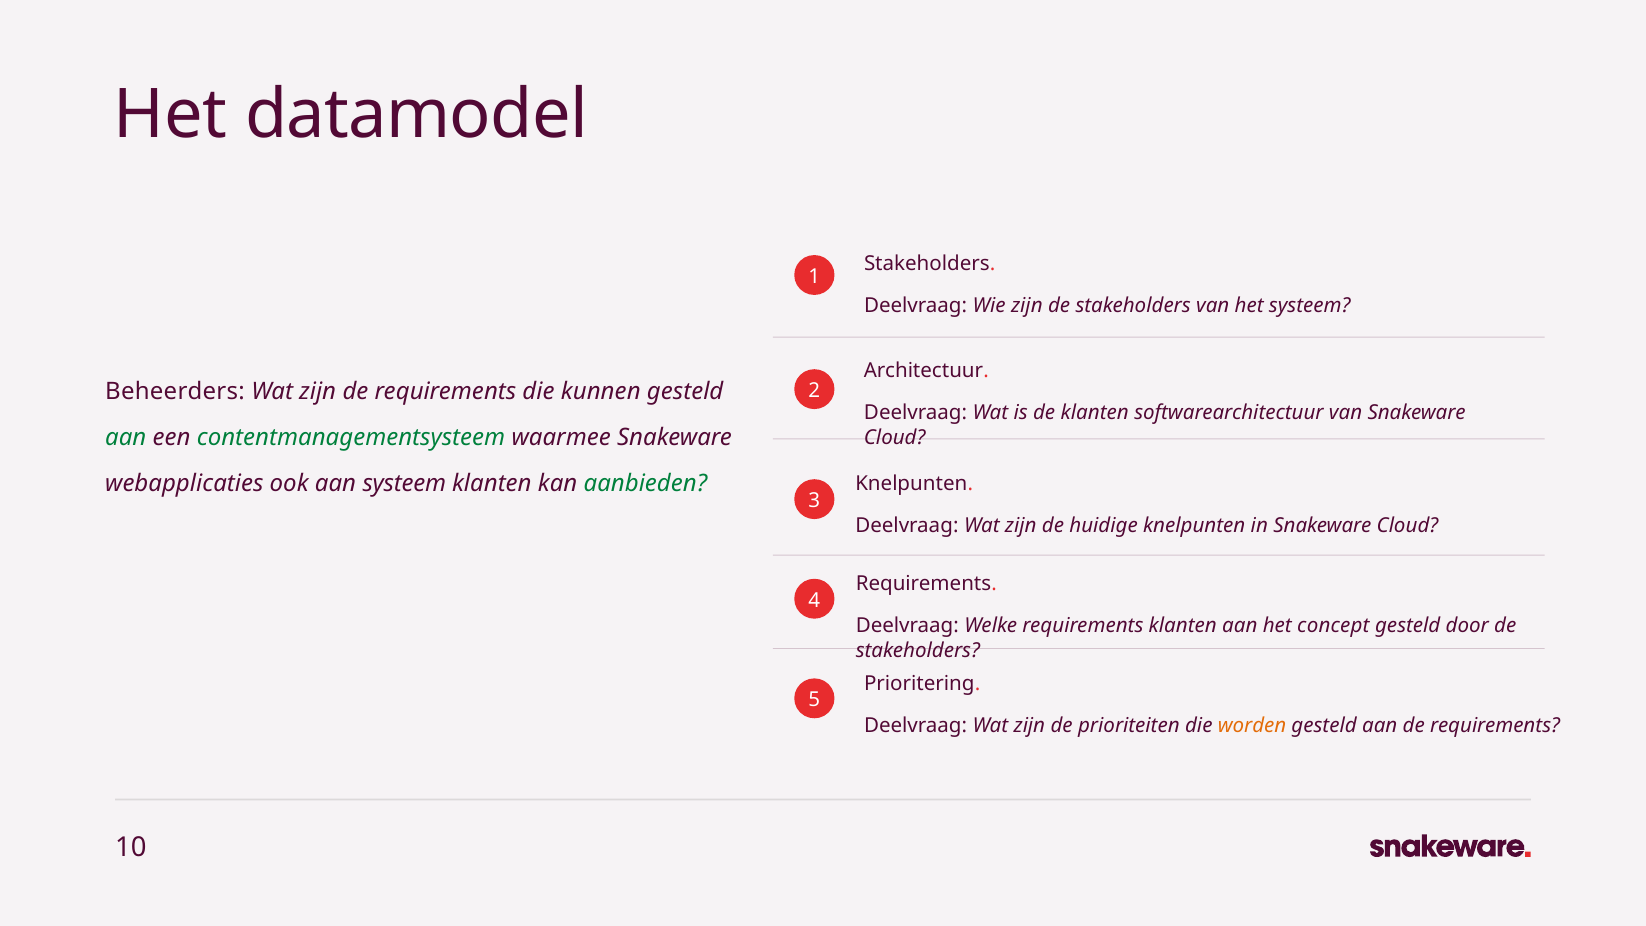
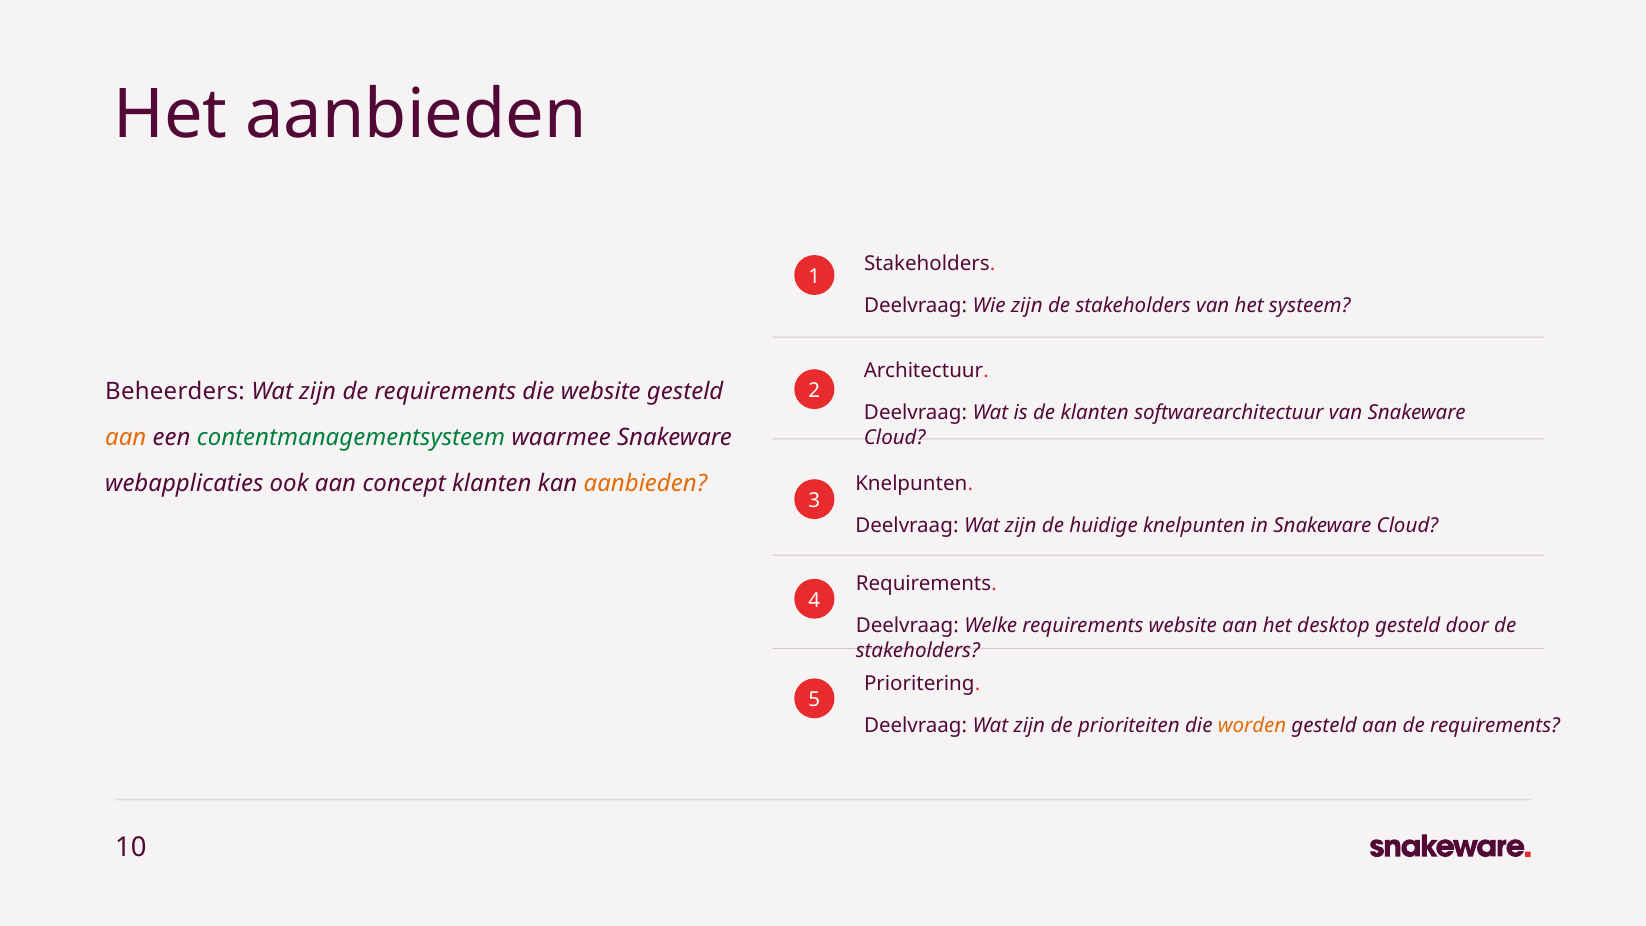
Het datamodel: datamodel -> aanbieden (416, 115)
die kunnen: kunnen -> website (601, 392)
aan colour: green -> orange (126, 438)
aan systeem: systeem -> concept (404, 484)
aanbieden colour: green -> orange (645, 484)
requirements klanten: klanten -> website (1183, 626)
concept: concept -> desktop (1333, 626)
